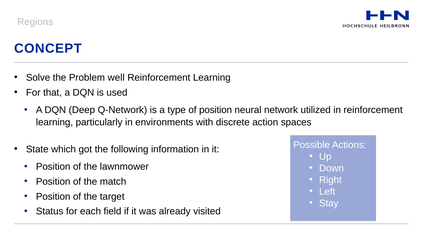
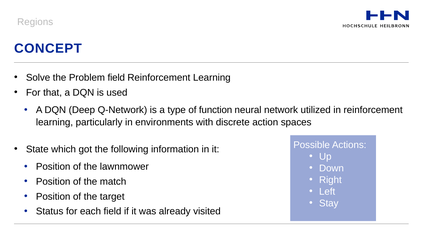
Problem well: well -> field (116, 78)
of position: position -> function (216, 110)
